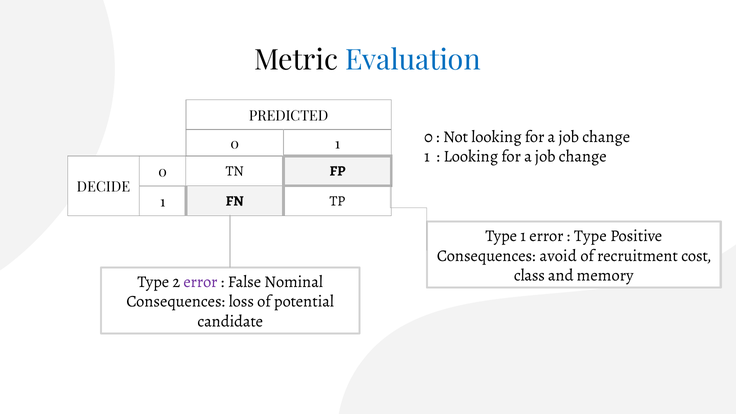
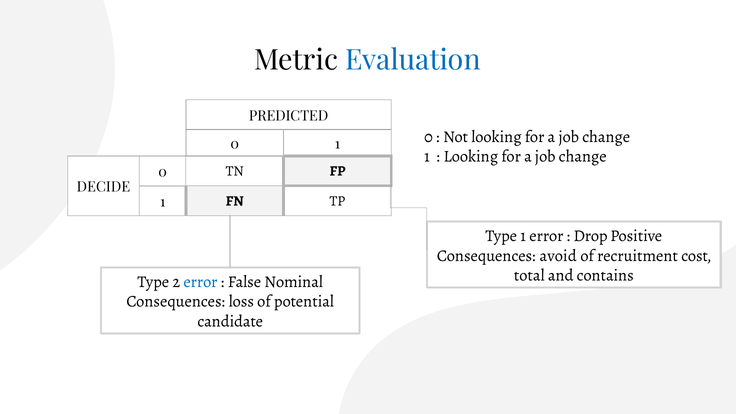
Type: Type -> Drop (591, 236)
class: class -> total (529, 275)
memory: memory -> contains (605, 275)
error colour: purple -> blue (200, 282)
